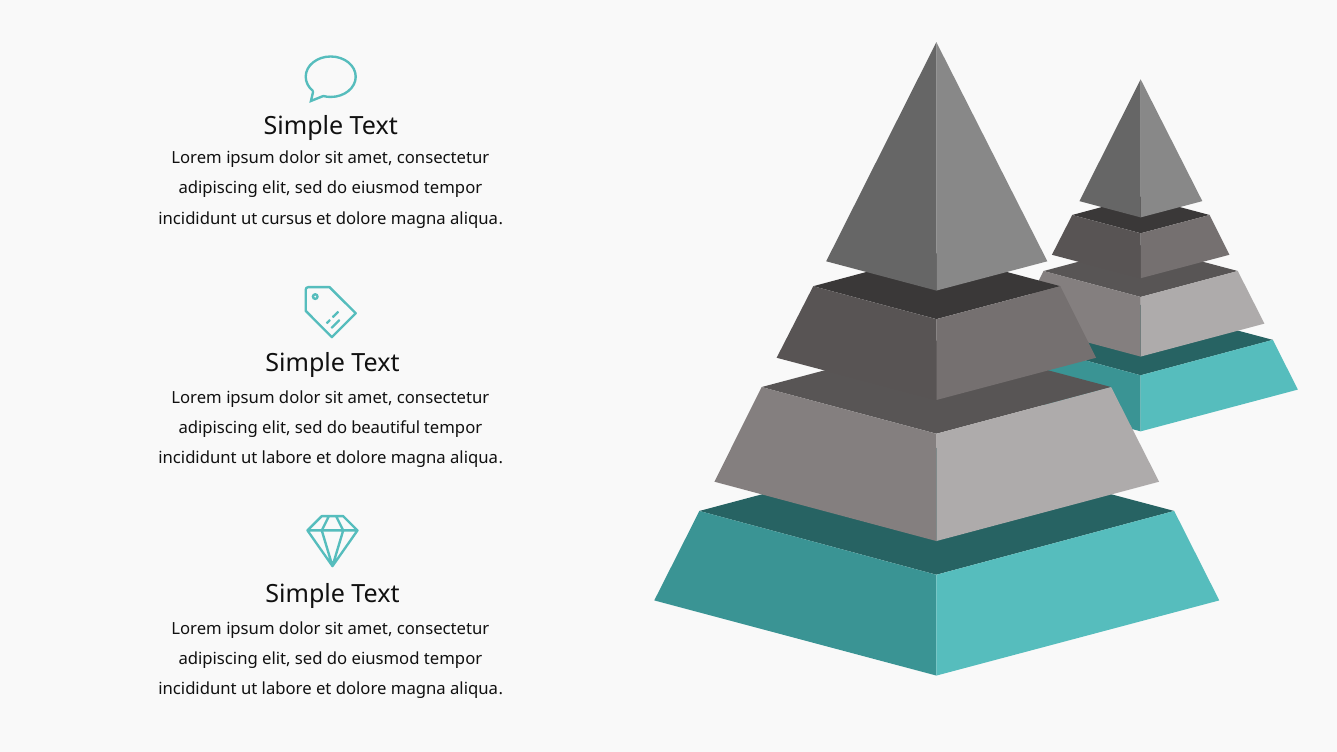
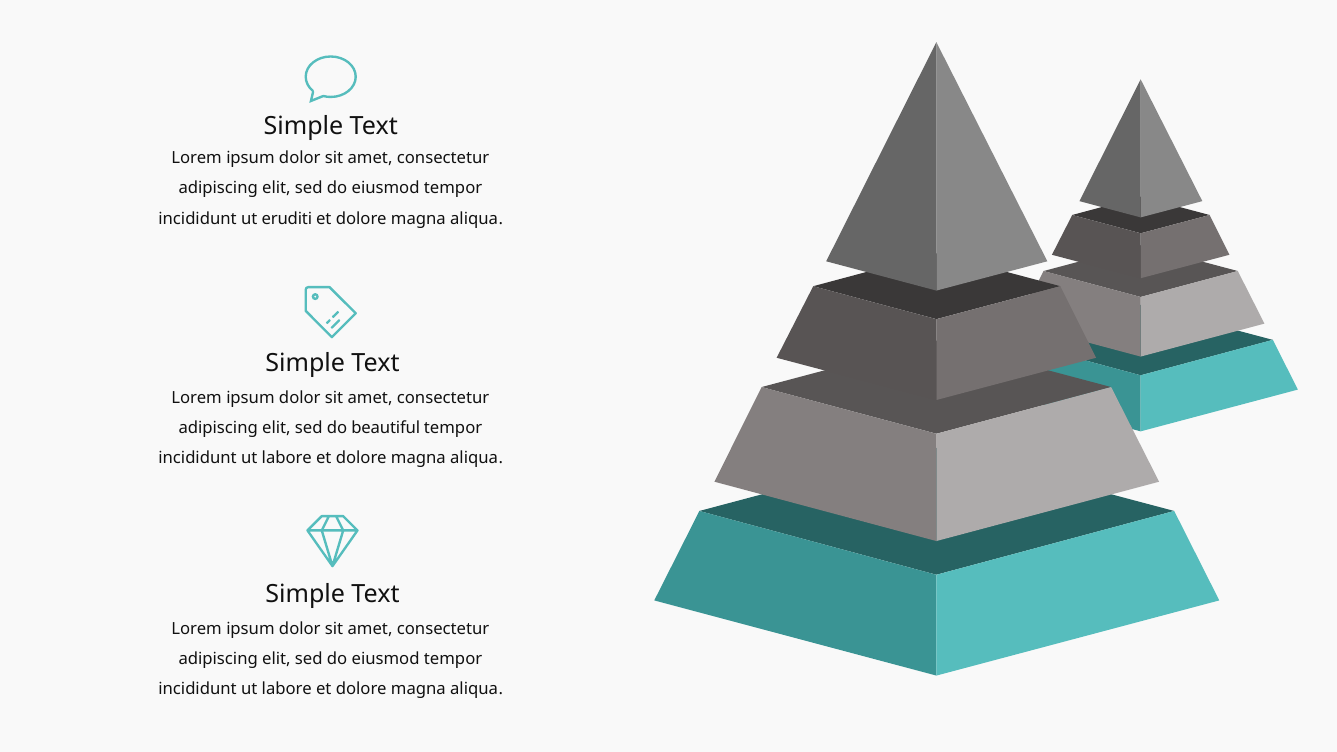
cursus: cursus -> eruditi (287, 219)
